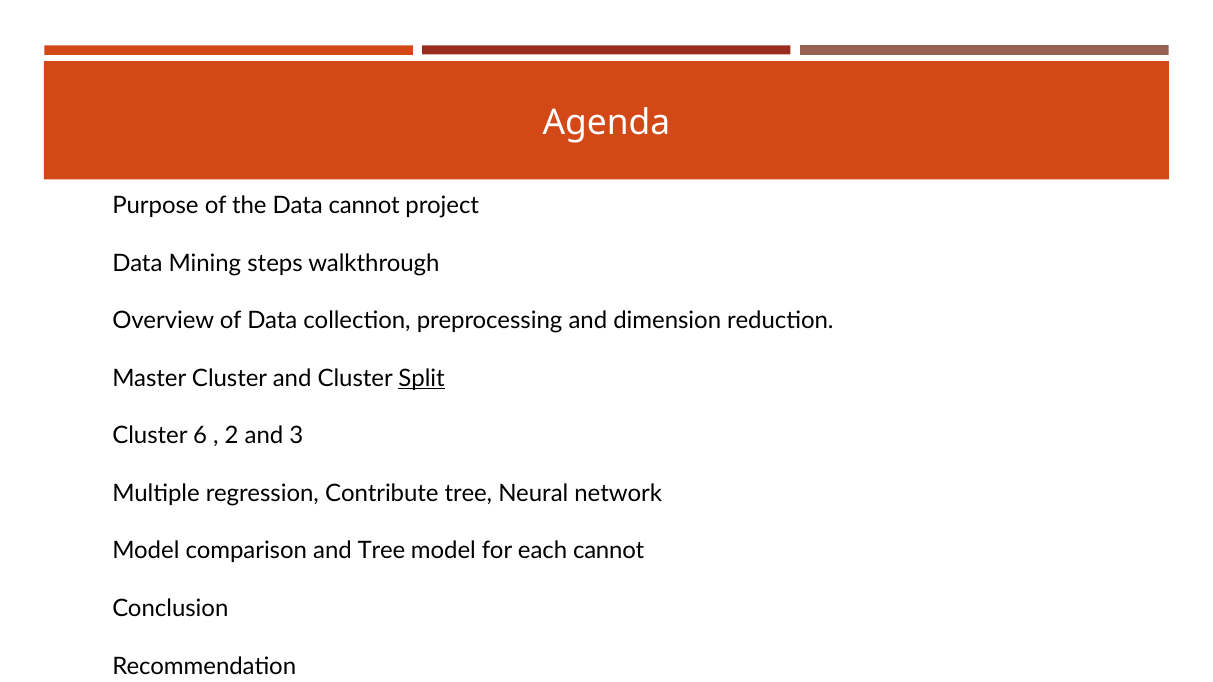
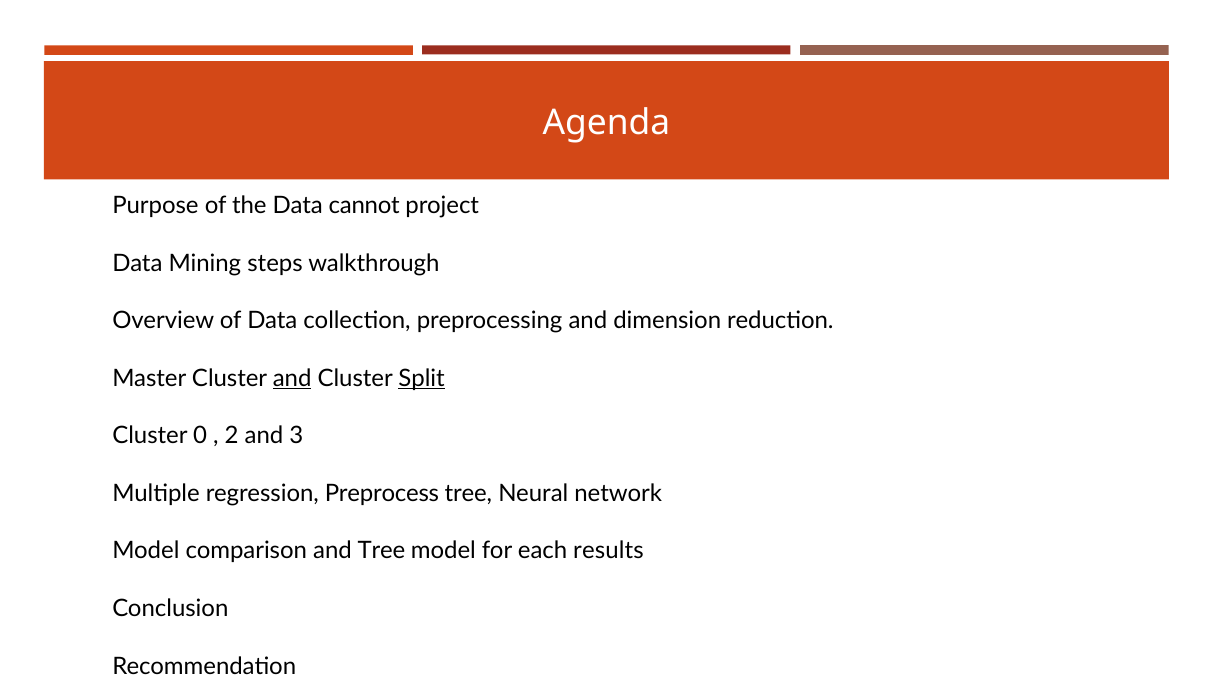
and underline: none -> present (292, 379)
6: 6 -> 0 (200, 436)
Contribute: Contribute -> Preprocess (382, 494)
each cannot: cannot -> results (608, 551)
